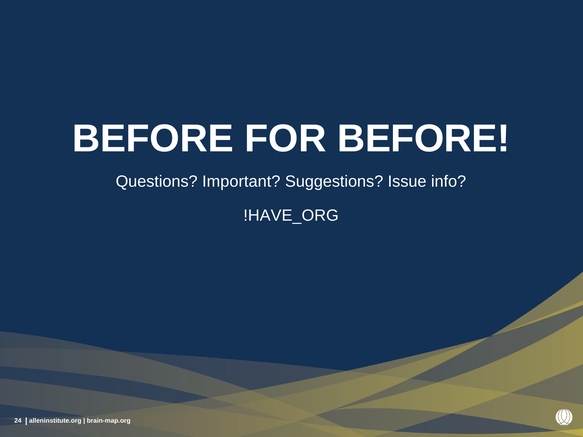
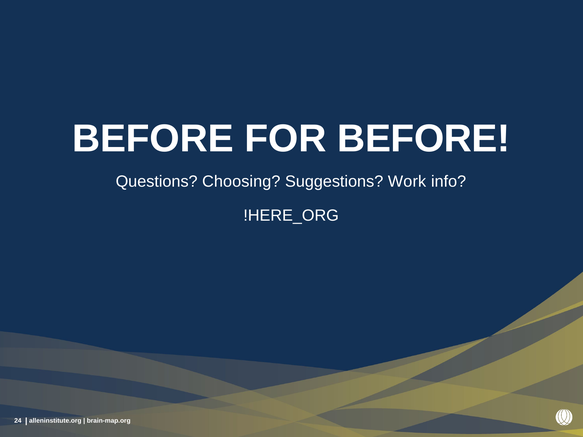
Important: Important -> Choosing (241, 181)
Issue: Issue -> Work (407, 181)
!HAVE_ORG: !HAVE_ORG -> !HERE_ORG (291, 216)
